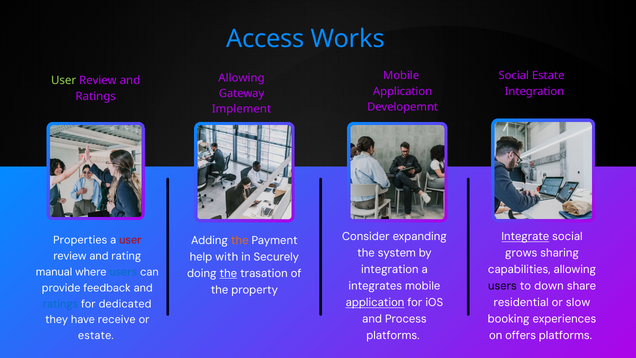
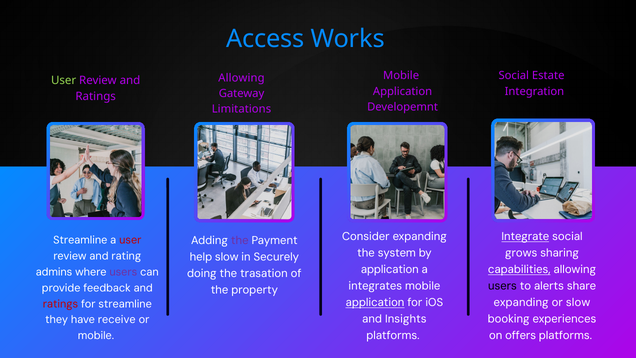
Implement: Implement -> Limitations (241, 109)
Properties: Properties -> Streamline (80, 240)
the colour: orange -> purple (240, 240)
help with: with -> slow (227, 257)
integration: integration -> application (390, 270)
capabilities underline: none -> present (519, 270)
manual: manual -> admins (54, 272)
users colour: blue -> purple (123, 272)
the underline: present -> none (228, 273)
down: down -> alerts (549, 286)
residential: residential -> expanding (521, 303)
ratings colour: blue -> red (60, 304)
for dedicated: dedicated -> streamline (125, 304)
Process: Process -> Insights (406, 319)
estate: estate -> mobile (96, 336)
